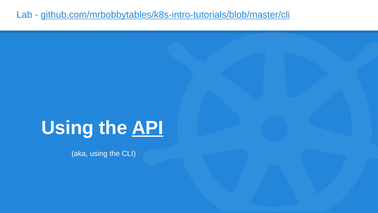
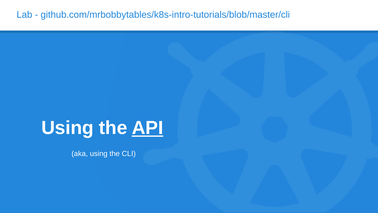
github.com/mrbobbytables/k8s-intro-tutorials/blob/master/cli underline: present -> none (165, 15)
